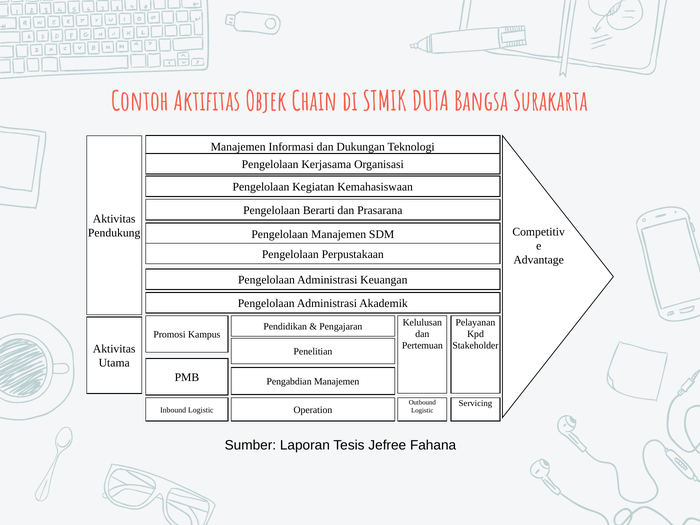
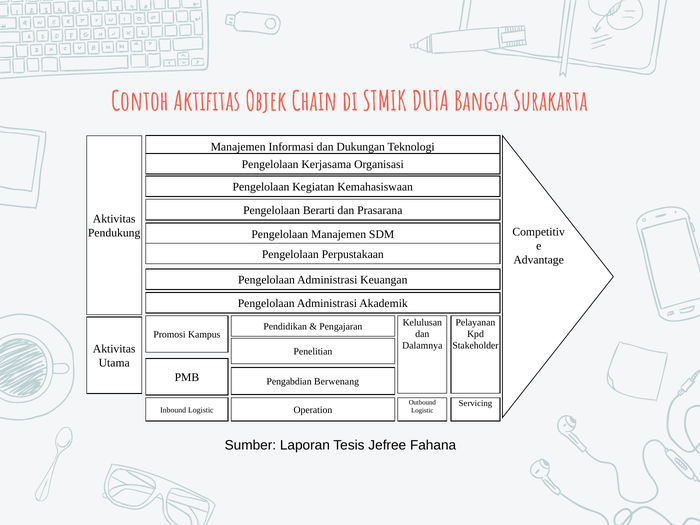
Pertemuan: Pertemuan -> Dalamnya (422, 346)
Pengabdian Manajemen: Manajemen -> Berwenang (337, 382)
